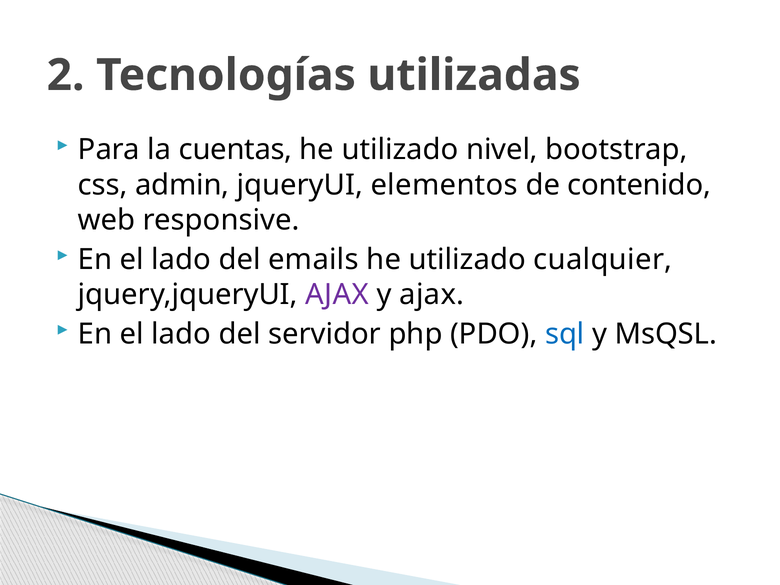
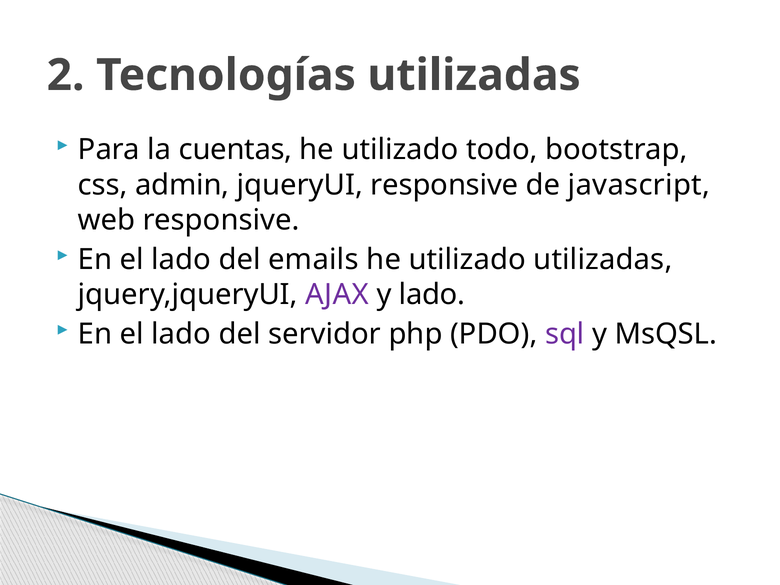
nivel: nivel -> todo (502, 150)
jqueryUI elementos: elementos -> responsive (444, 185)
contenido: contenido -> javascript (639, 185)
utilizado cualquier: cualquier -> utilizadas (603, 260)
y ajax: ajax -> lado (432, 295)
sql colour: blue -> purple (565, 334)
